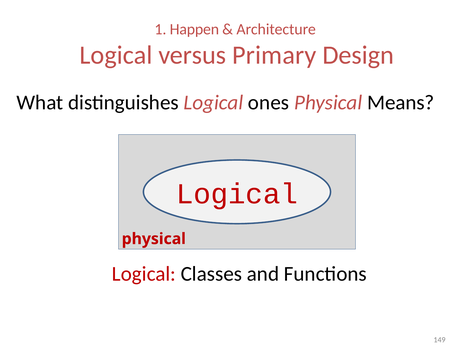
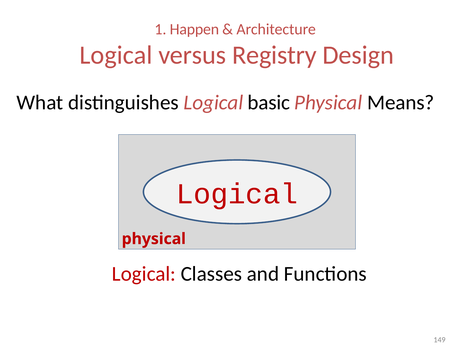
Primary: Primary -> Registry (274, 55)
ones: ones -> basic (269, 102)
